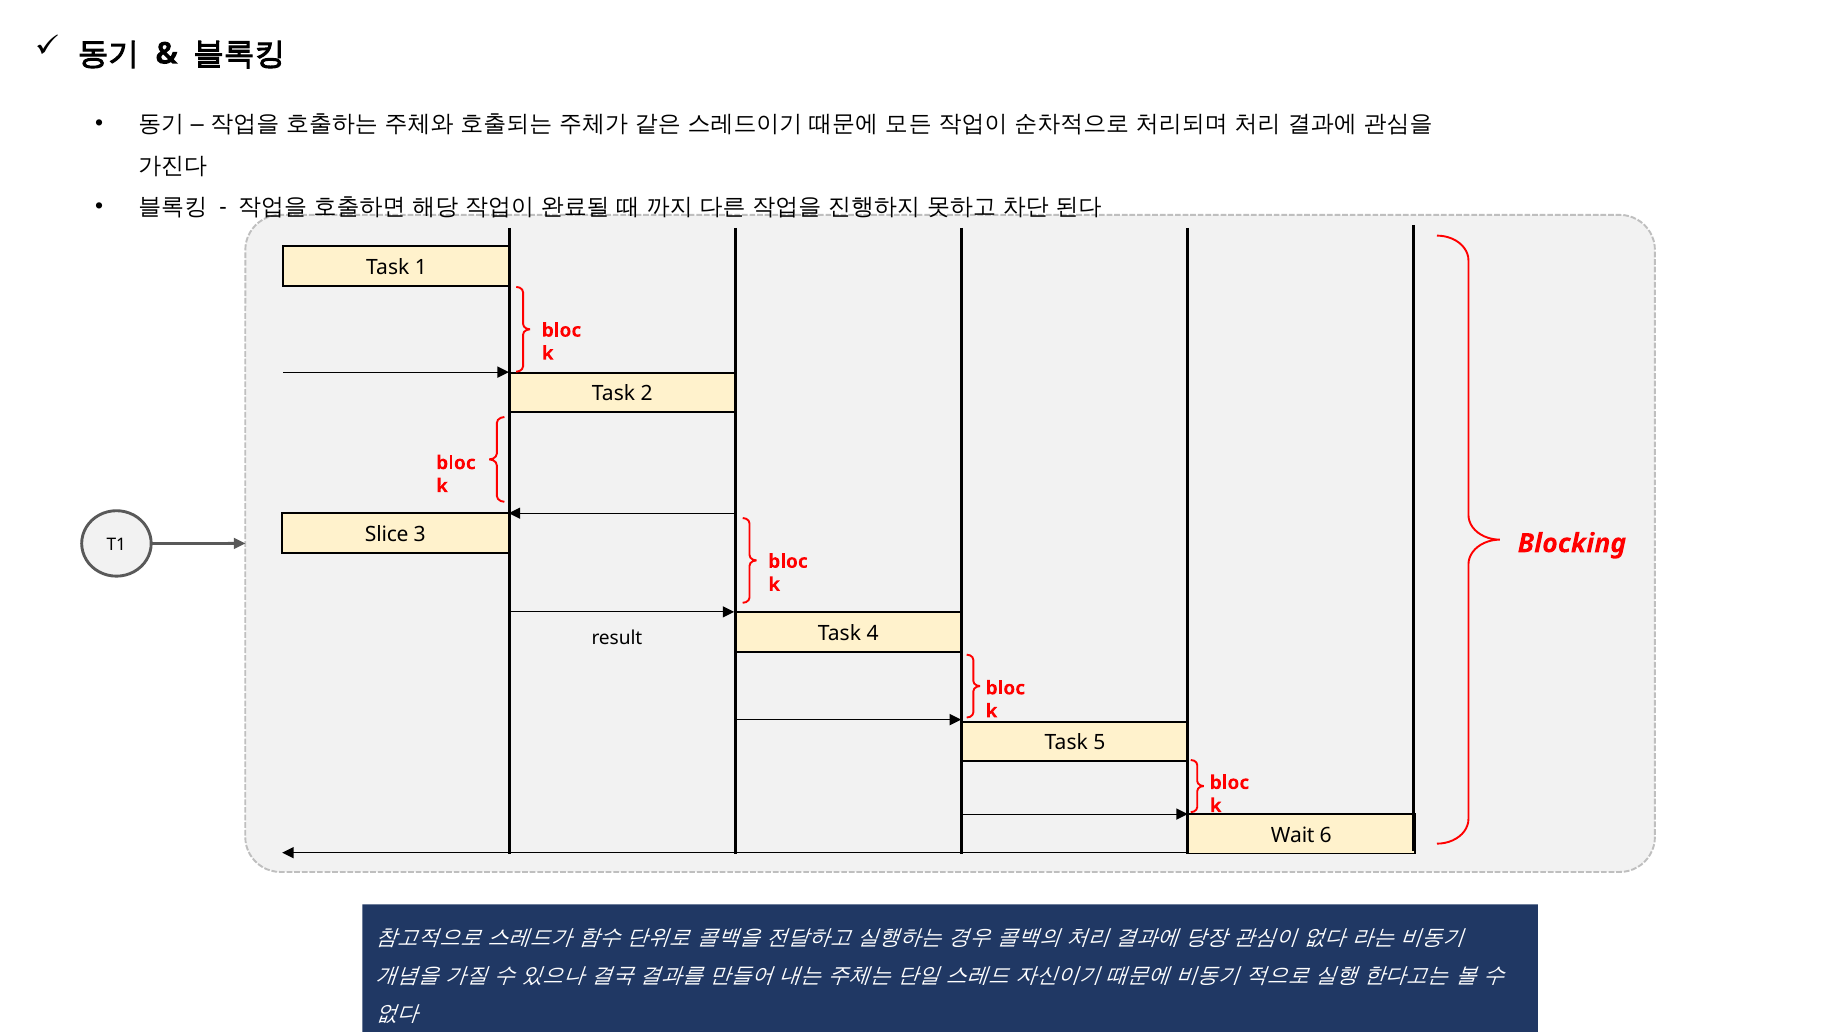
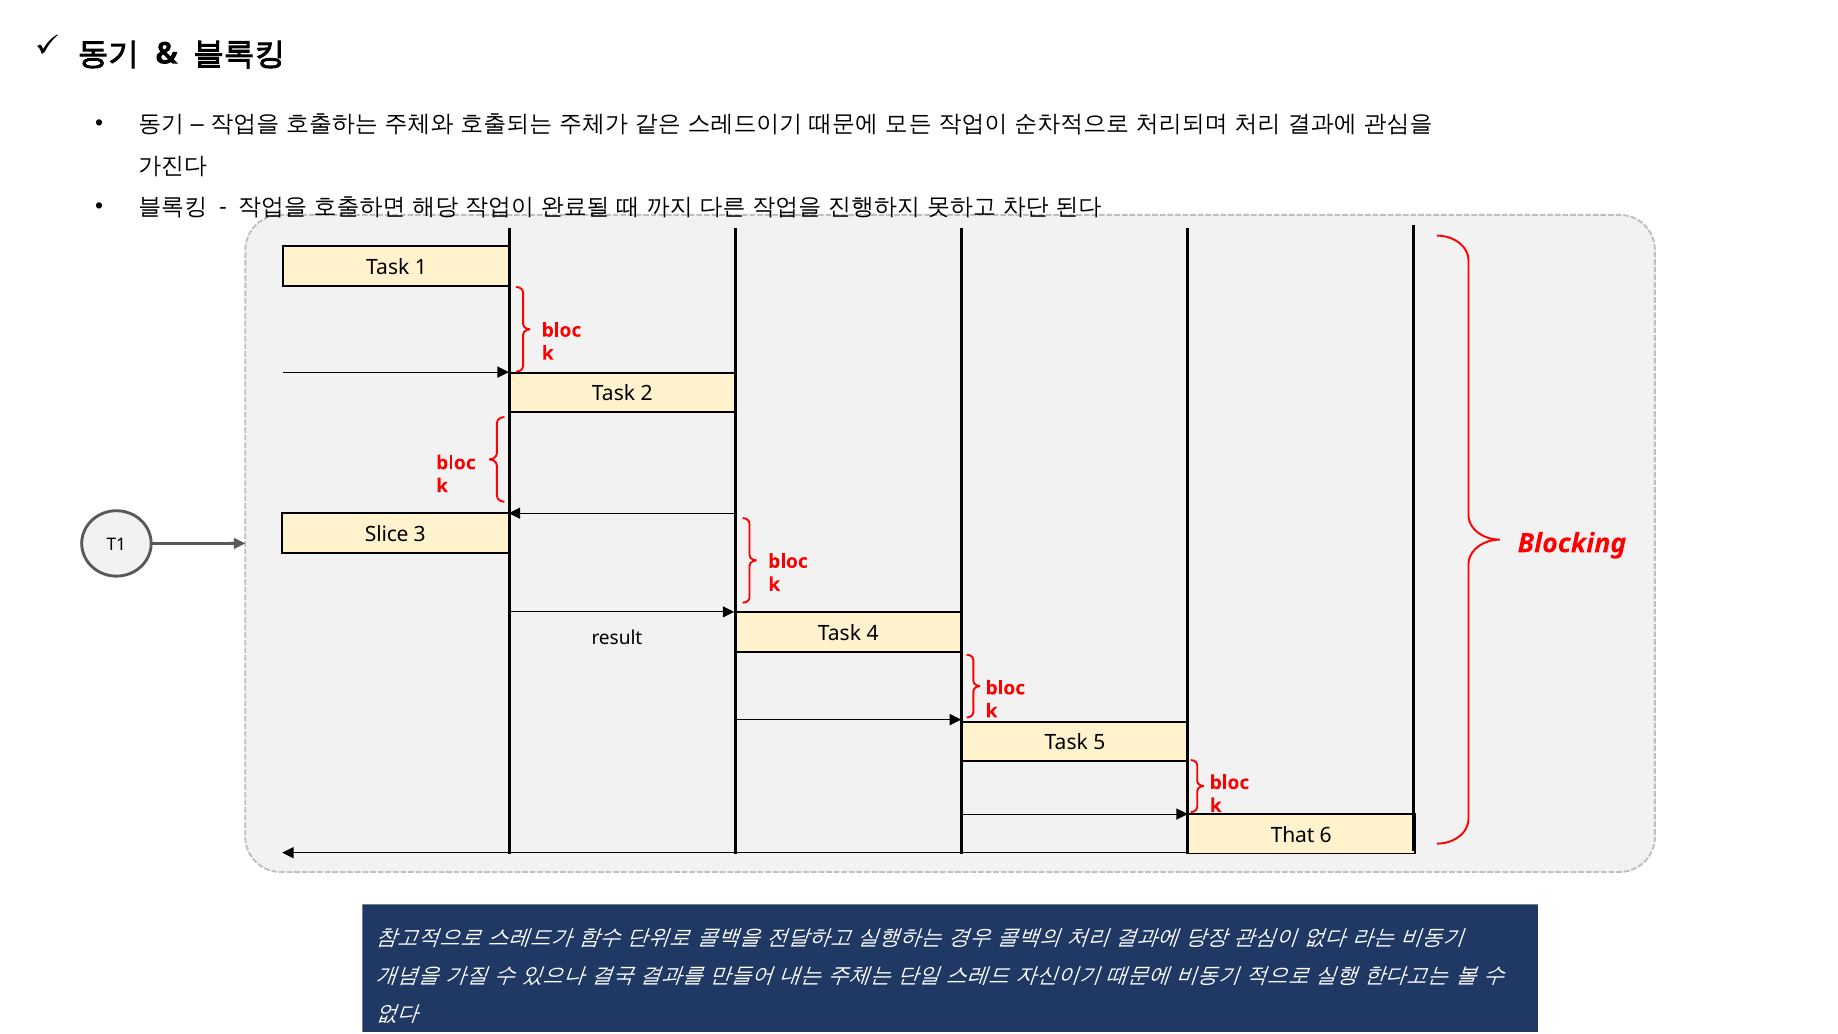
Wait: Wait -> That (1293, 835)
